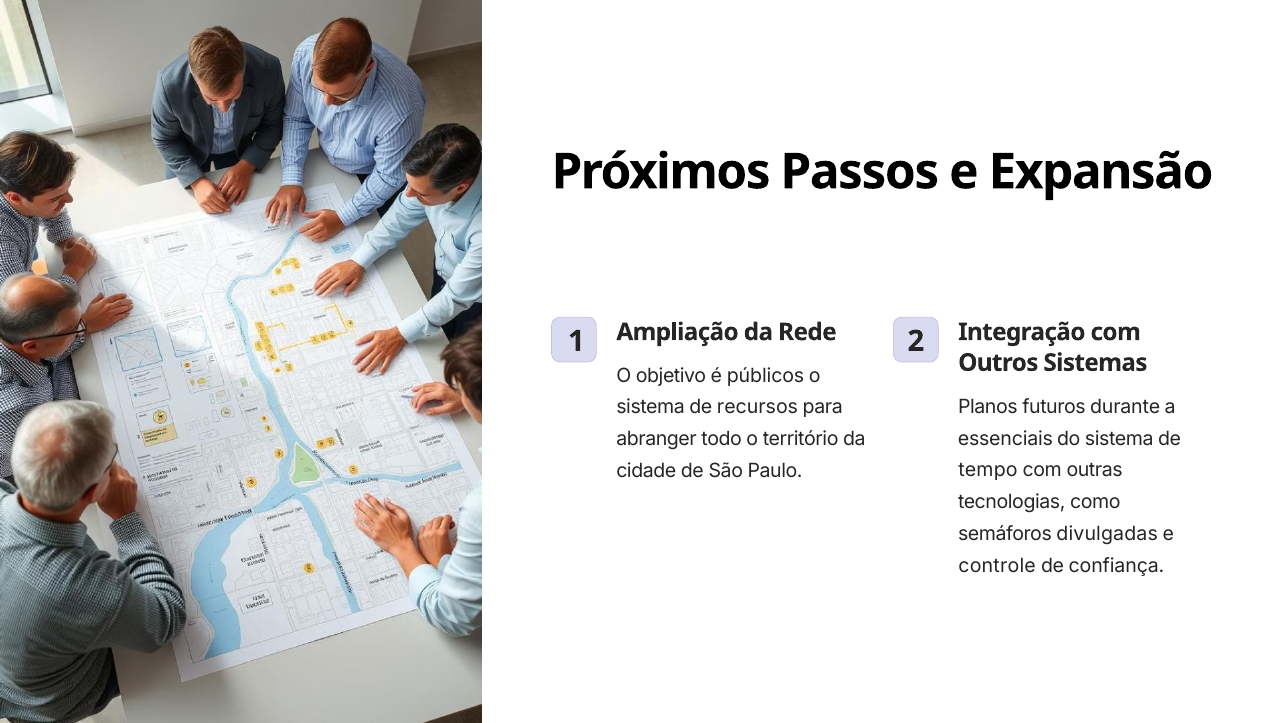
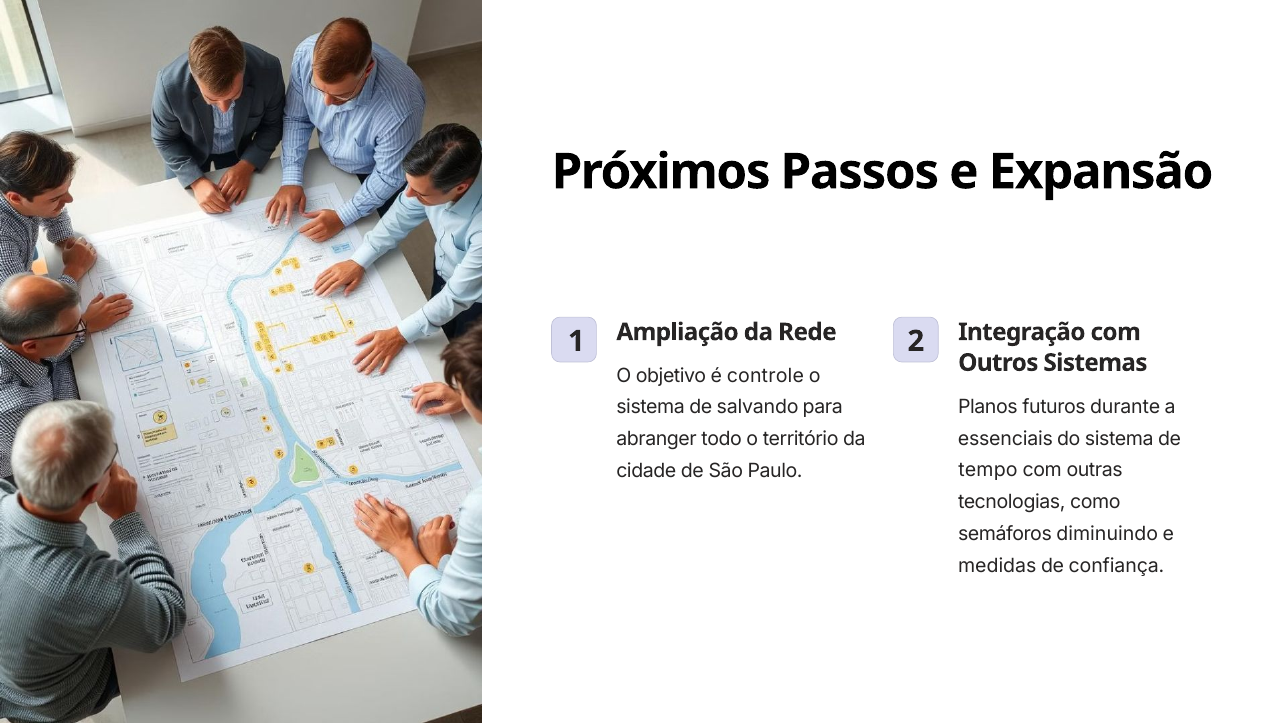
públicos: públicos -> controle (765, 376)
recursos: recursos -> salvando (758, 407)
divulgadas: divulgadas -> diminuindo (1107, 534)
controle: controle -> medidas (997, 566)
